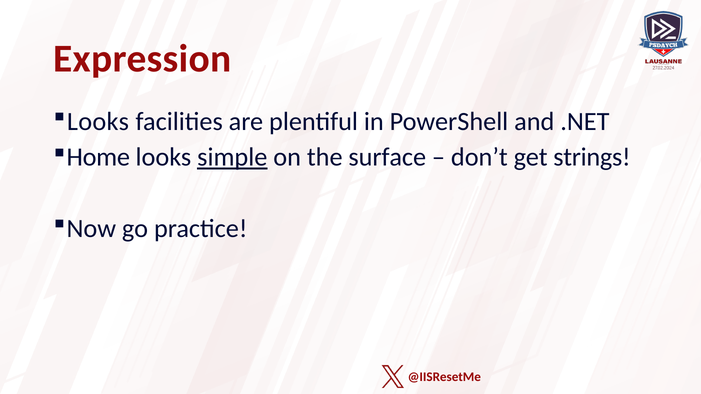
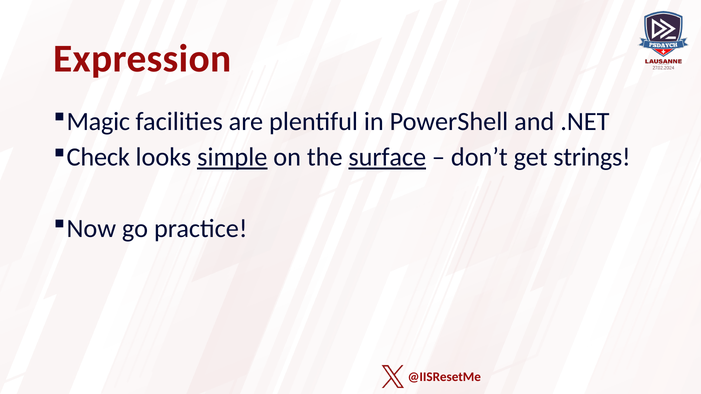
Looks: Looks -> Magic (98, 122)
Home: Home -> Check (98, 157)
surface underline: none -> present (387, 157)
